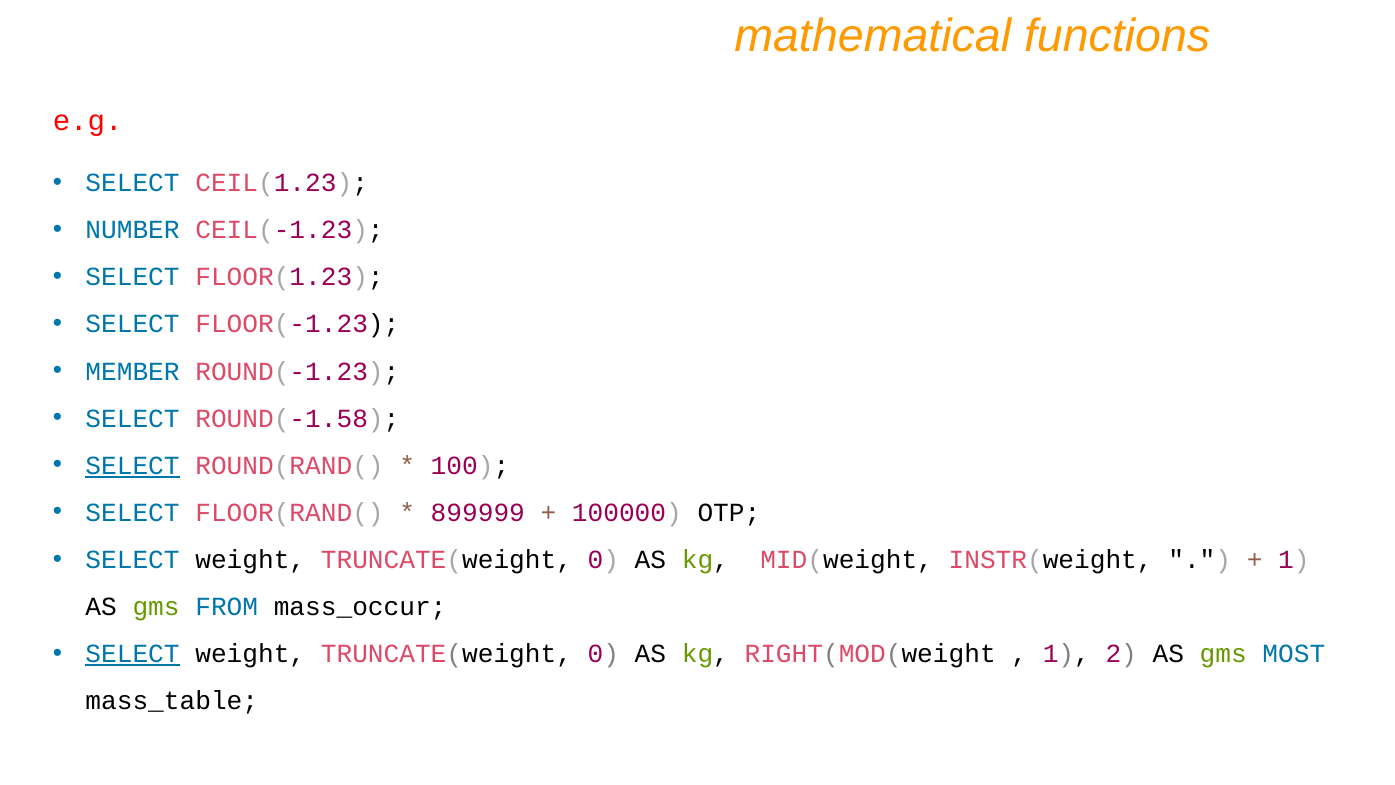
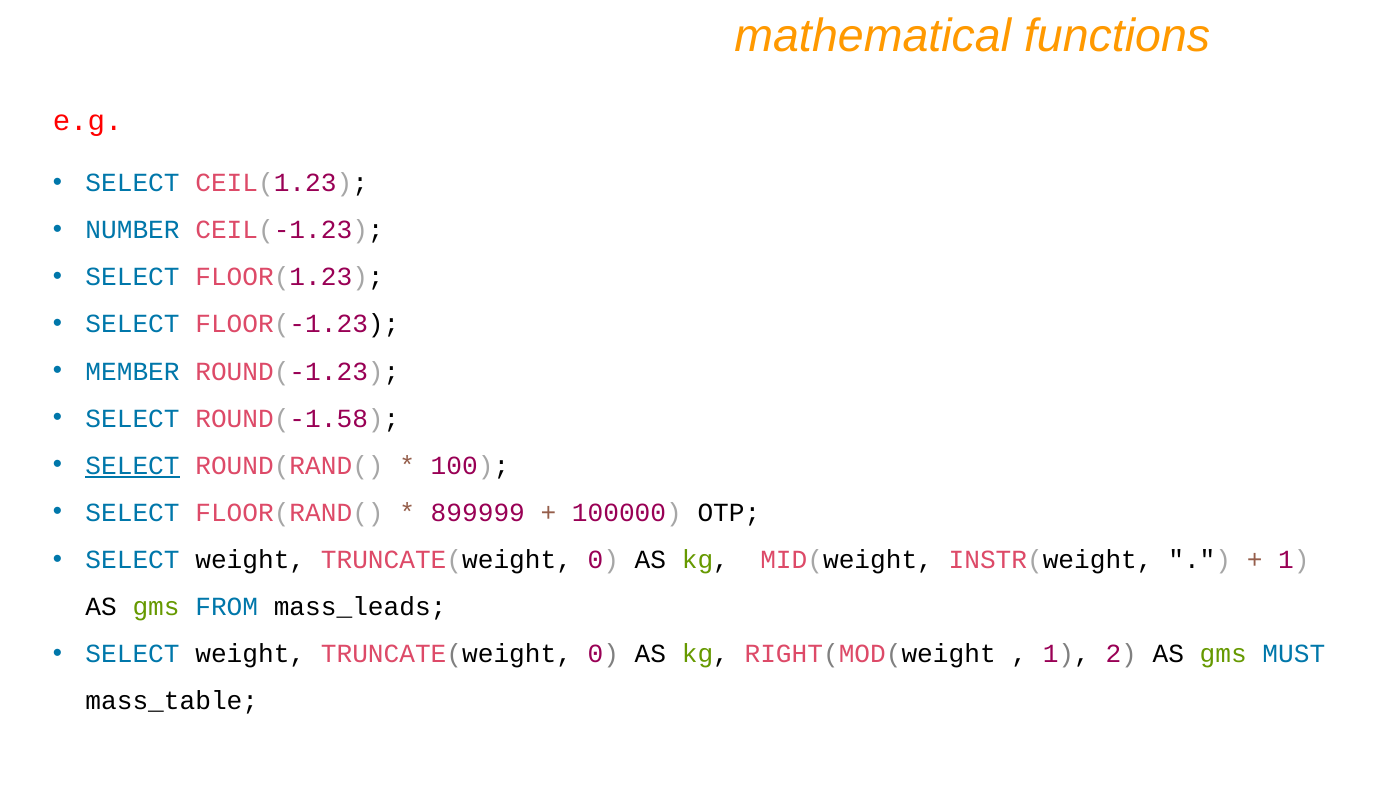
mass_occur: mass_occur -> mass_leads (360, 607)
SELECT underline: present -> none (133, 654)
MOST: MOST -> MUST (1294, 654)
